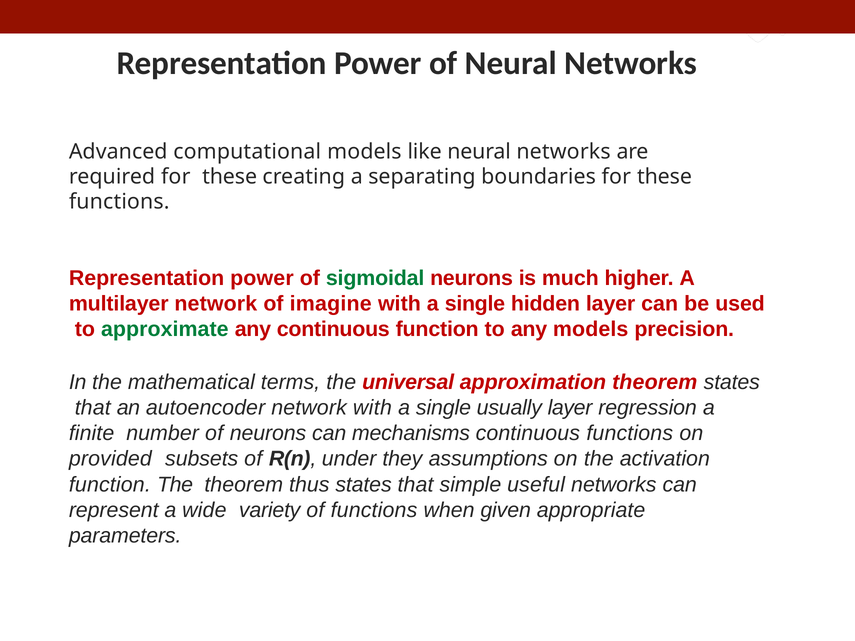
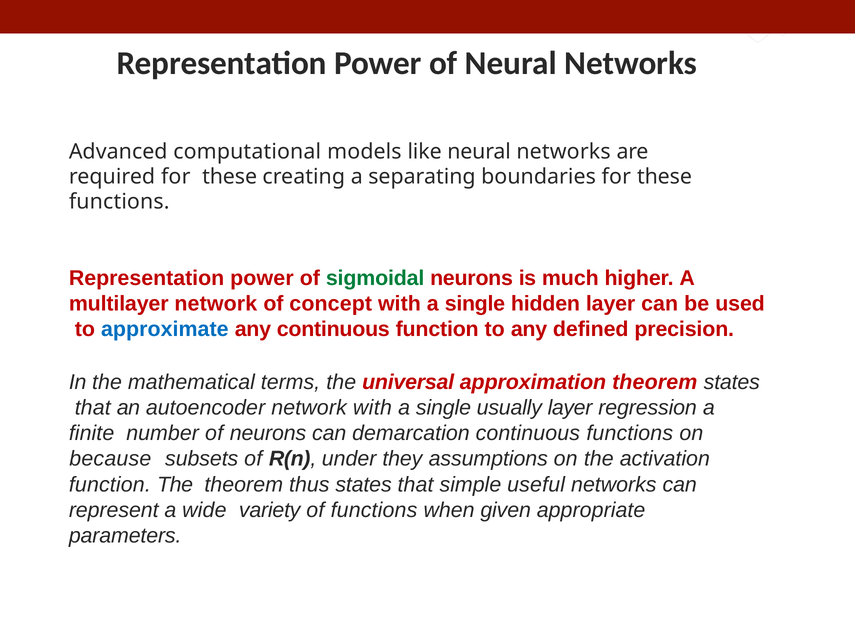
imagine: imagine -> concept (331, 304)
approximate colour: green -> blue (165, 329)
any models: models -> defined (591, 329)
mechanisms: mechanisms -> demarcation (411, 433)
provided: provided -> because (110, 459)
